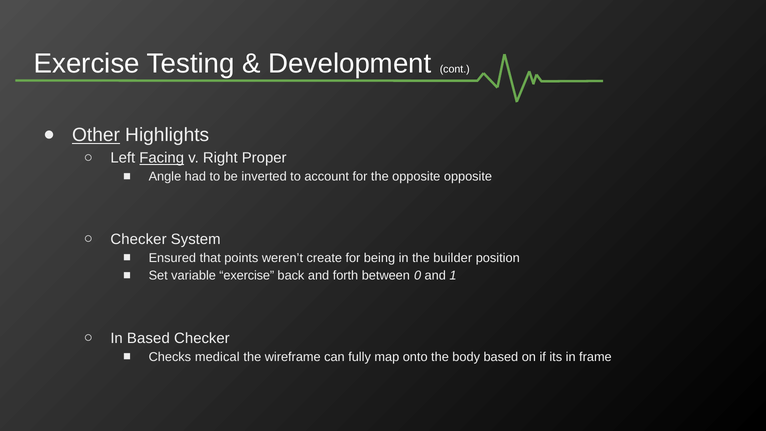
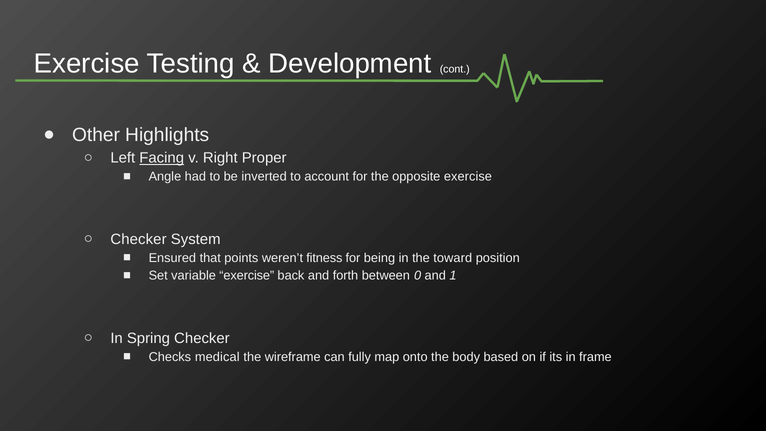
Other underline: present -> none (96, 135)
opposite opposite: opposite -> exercise (468, 177)
create: create -> fitness (324, 258)
builder: builder -> toward (453, 258)
In Based: Based -> Spring (148, 338)
